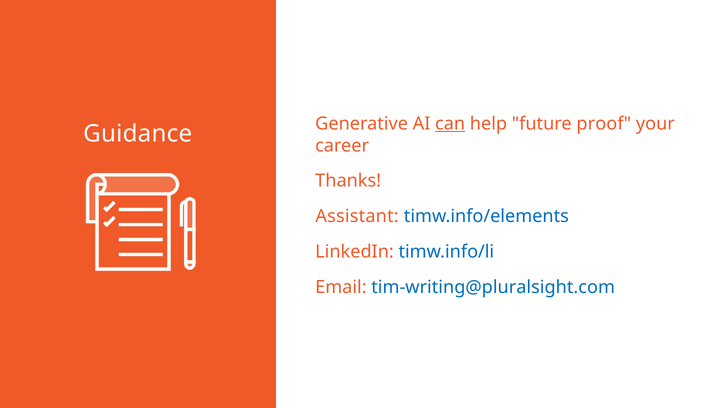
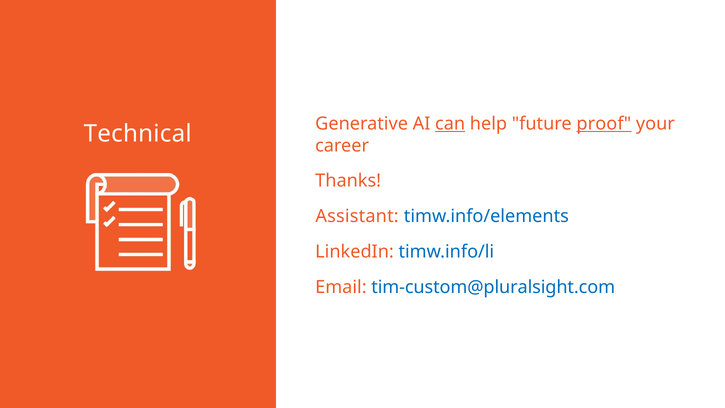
Guidance: Guidance -> Technical (138, 134)
proof underline: none -> present (604, 124)
tim-writing@pluralsight.com: tim-writing@pluralsight.com -> tim-custom@pluralsight.com (493, 287)
